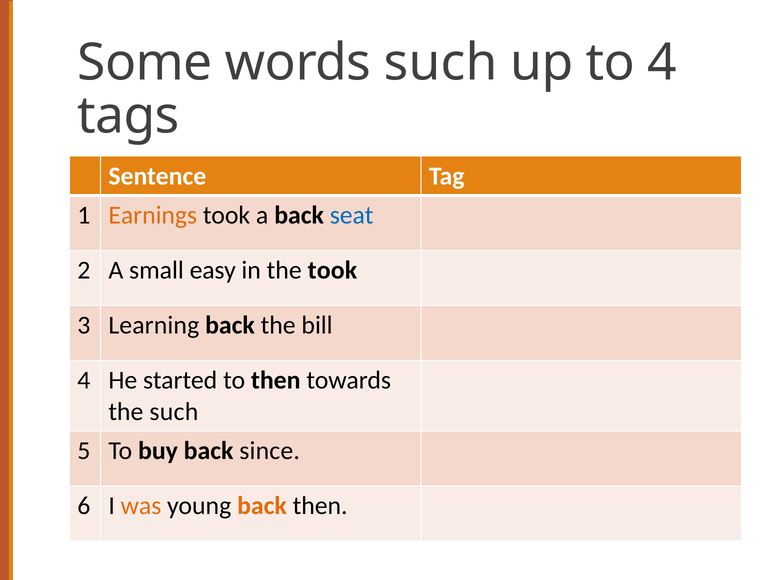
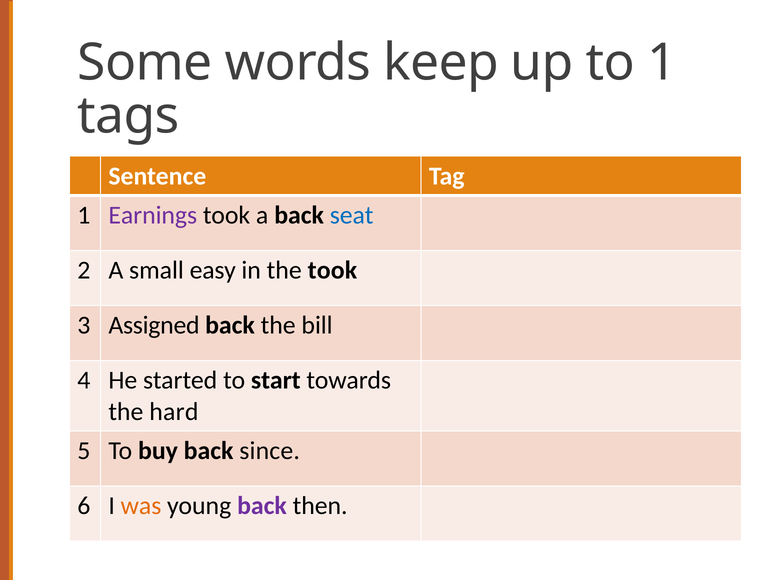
words such: such -> keep (441, 63)
to 4: 4 -> 1 (662, 63)
Earnings colour: orange -> purple (153, 215)
Learning: Learning -> Assigned (154, 326)
to then: then -> start (276, 381)
the such: such -> hard (174, 412)
back colour: orange -> purple (262, 506)
